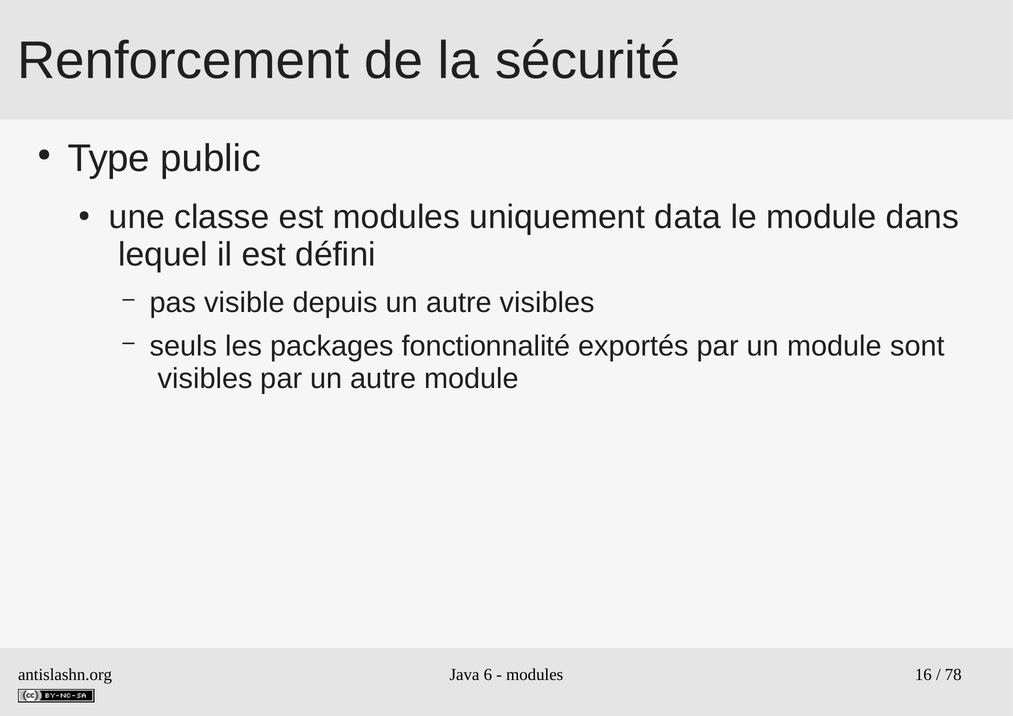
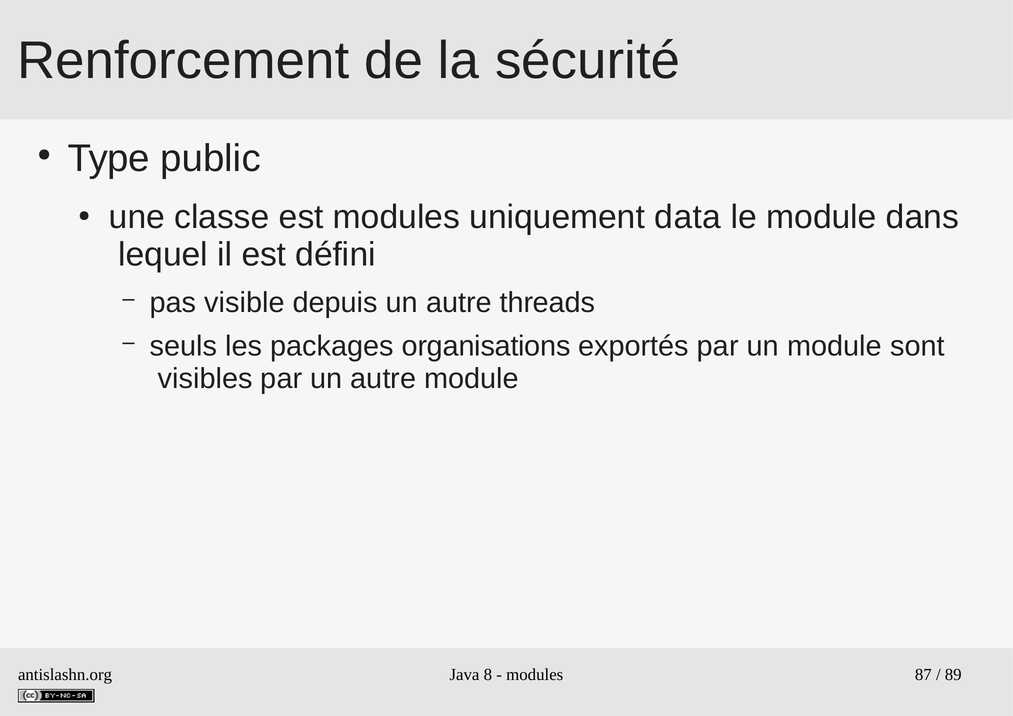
autre visibles: visibles -> threads (547, 303)
fonctionnalité: fonctionnalité -> organisations (486, 346)
6: 6 -> 8 (488, 674)
16: 16 -> 87 (923, 674)
78: 78 -> 89 (953, 674)
